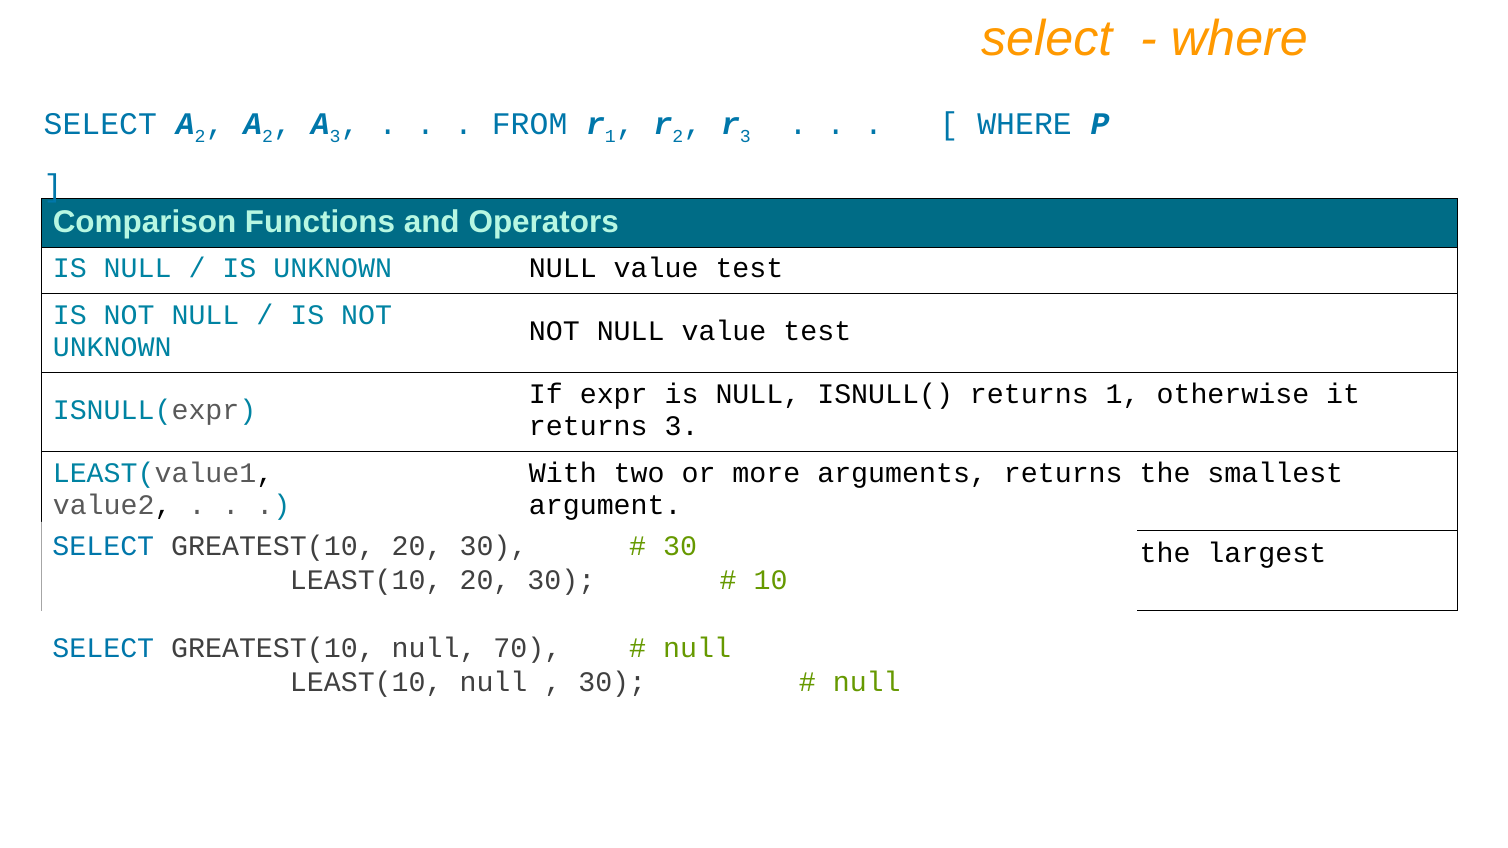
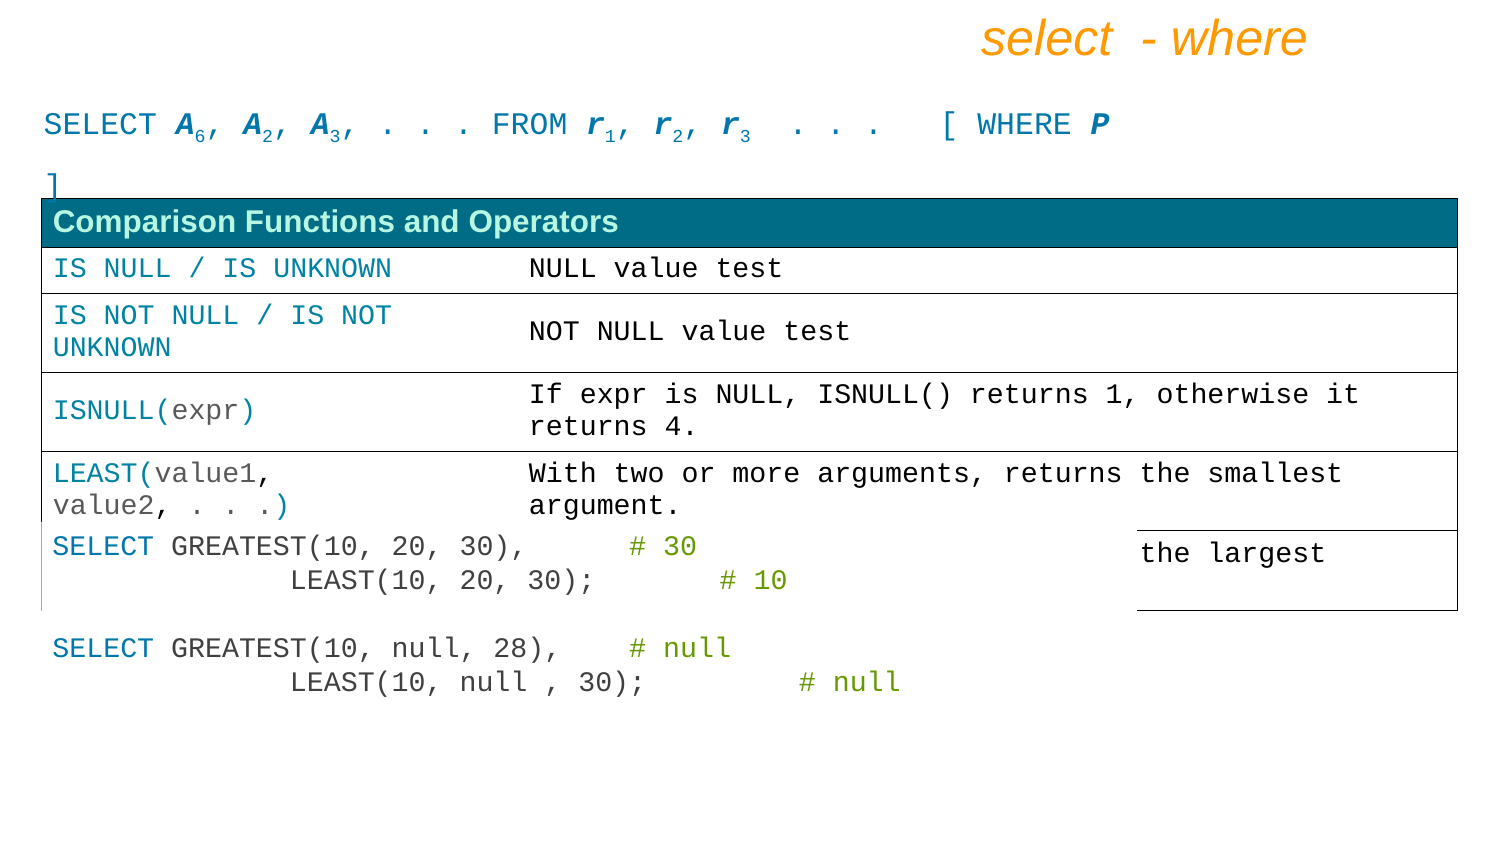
2: 2 -> 6 (200, 137)
returns 3: 3 -> 4 (682, 427)
70: 70 -> 28 (527, 648)
